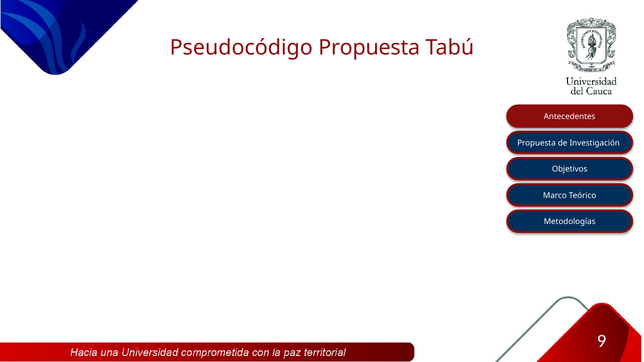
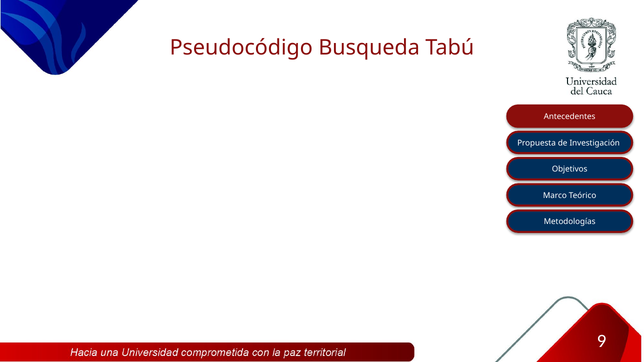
Pseudocódigo Propuesta: Propuesta -> Busqueda (369, 48)
